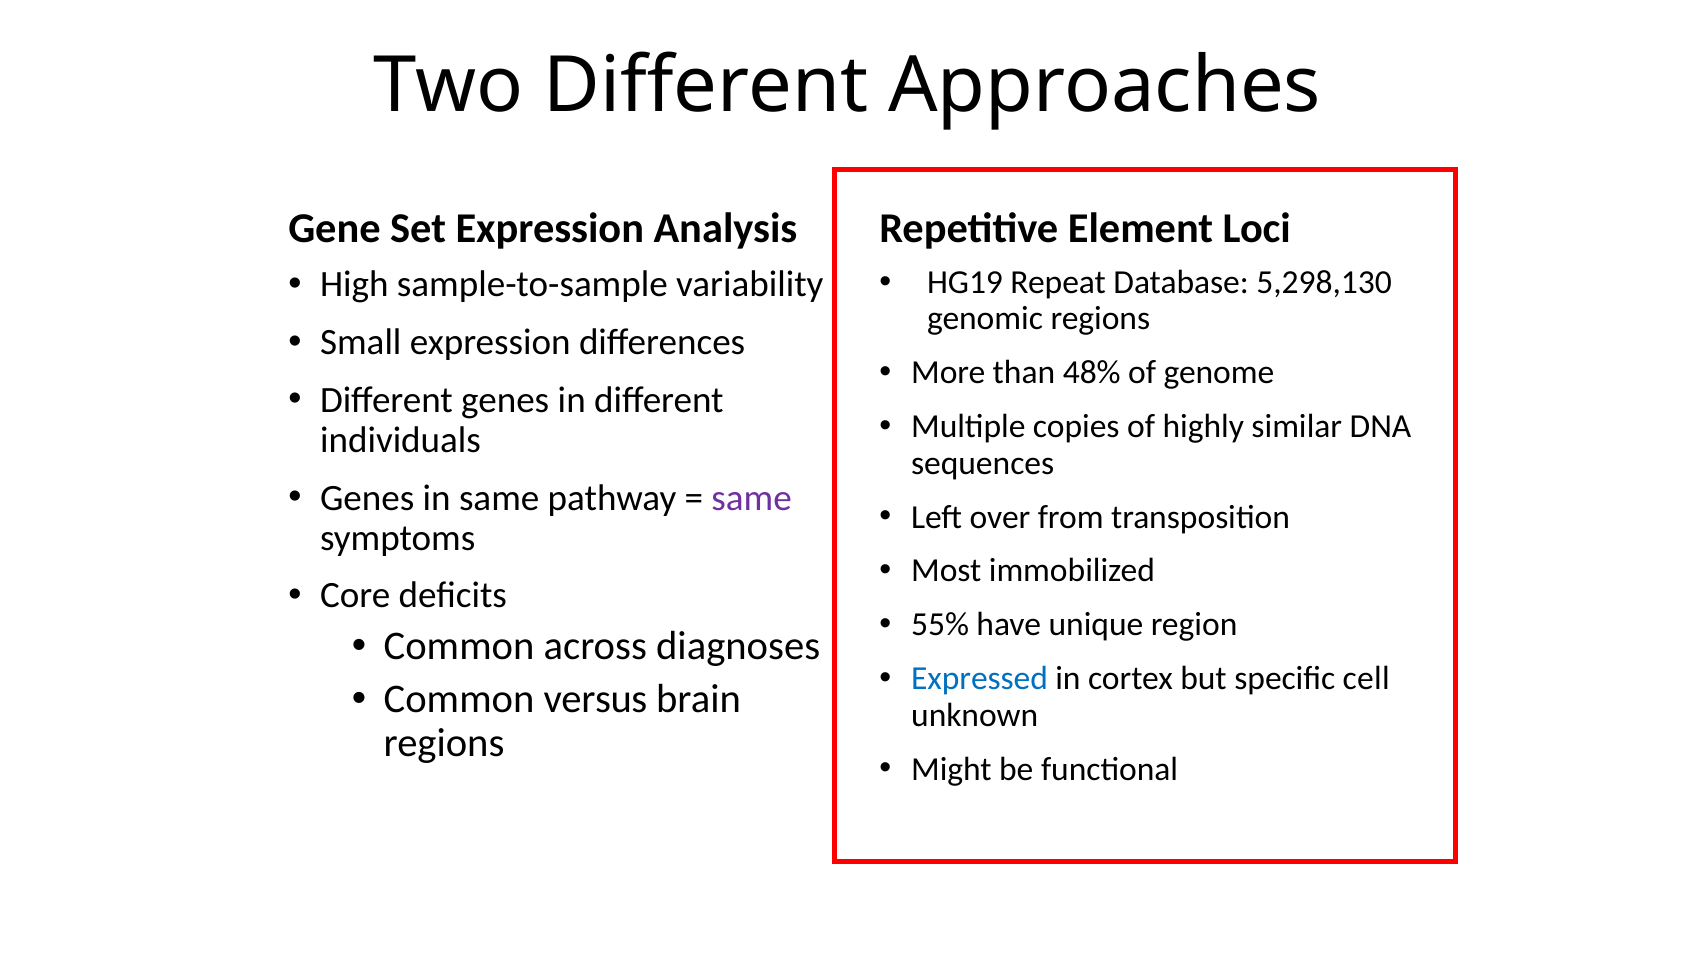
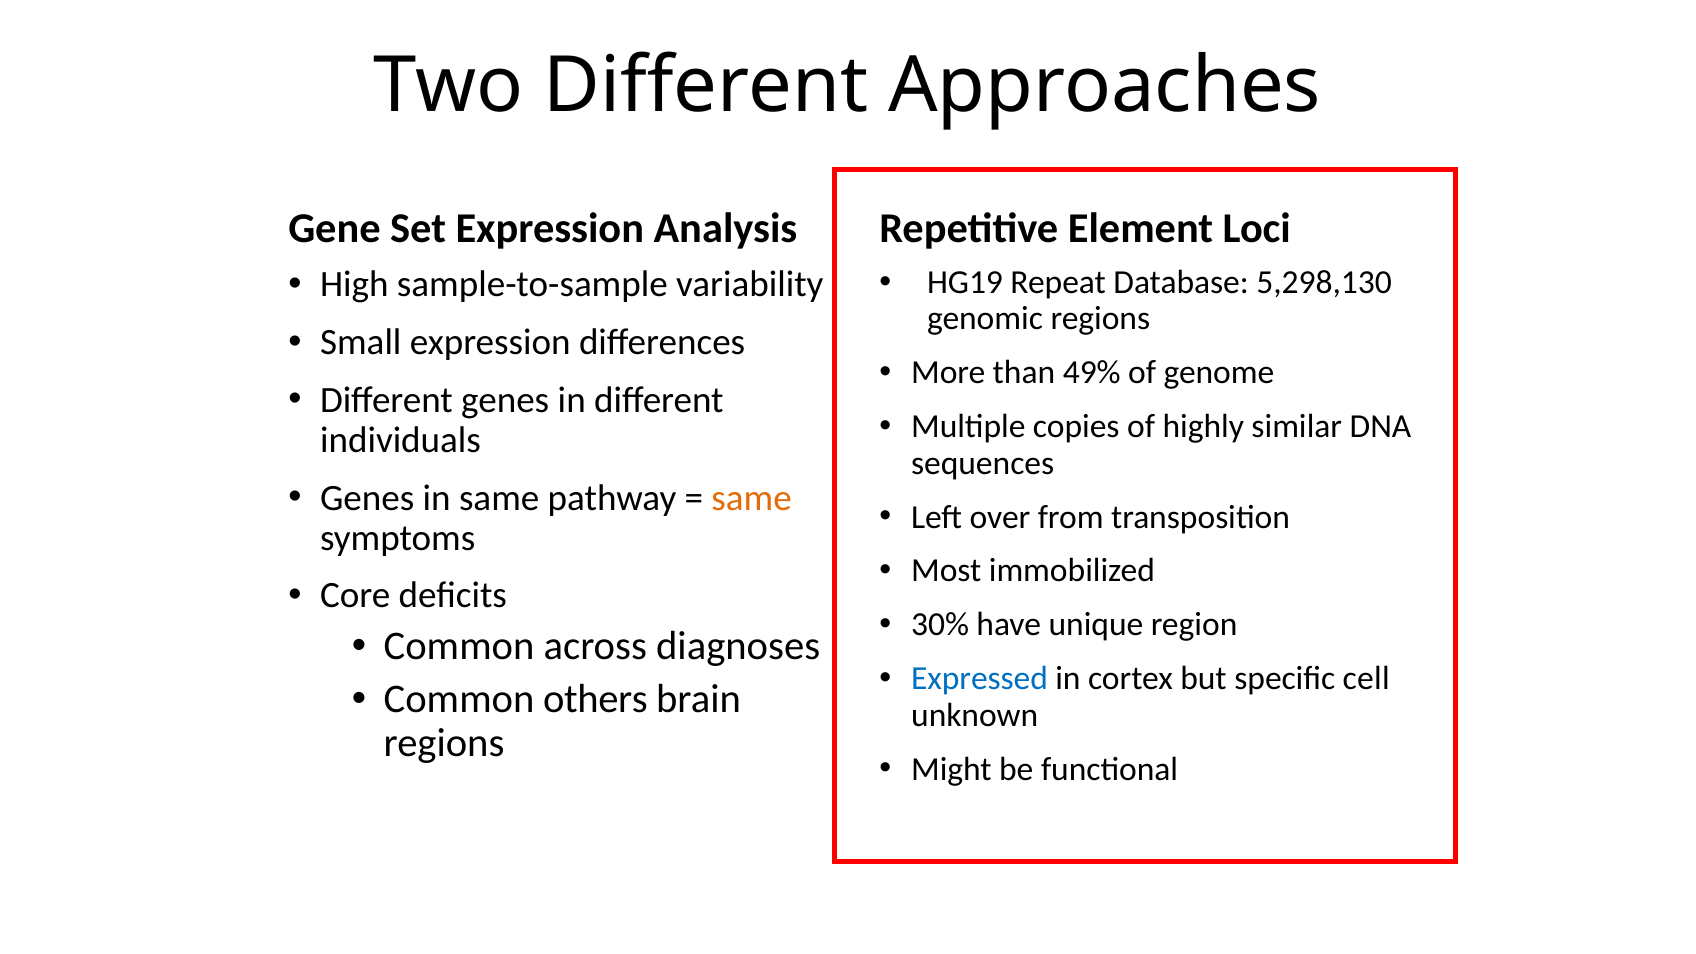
48%: 48% -> 49% (1092, 373)
same colour: purple -> orange (752, 498)
55%: 55% -> 30% (940, 625)
versus: versus -> others (595, 699)
